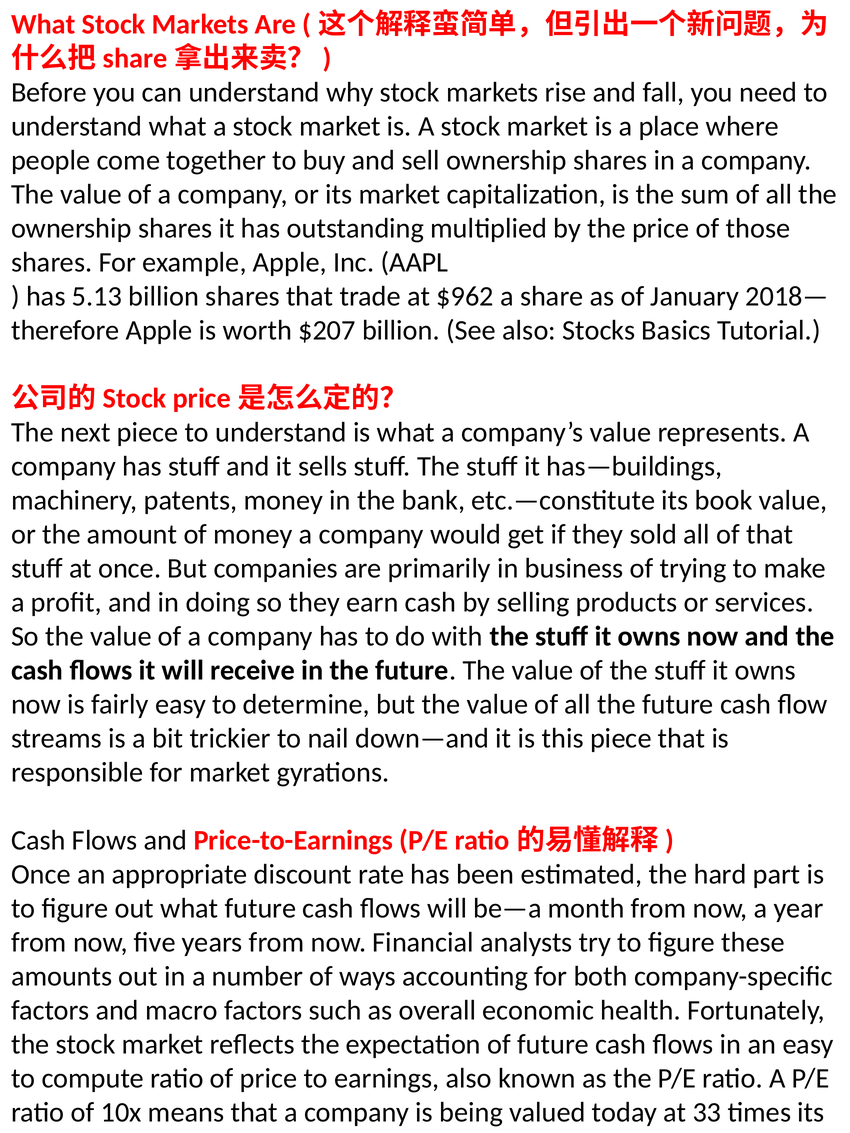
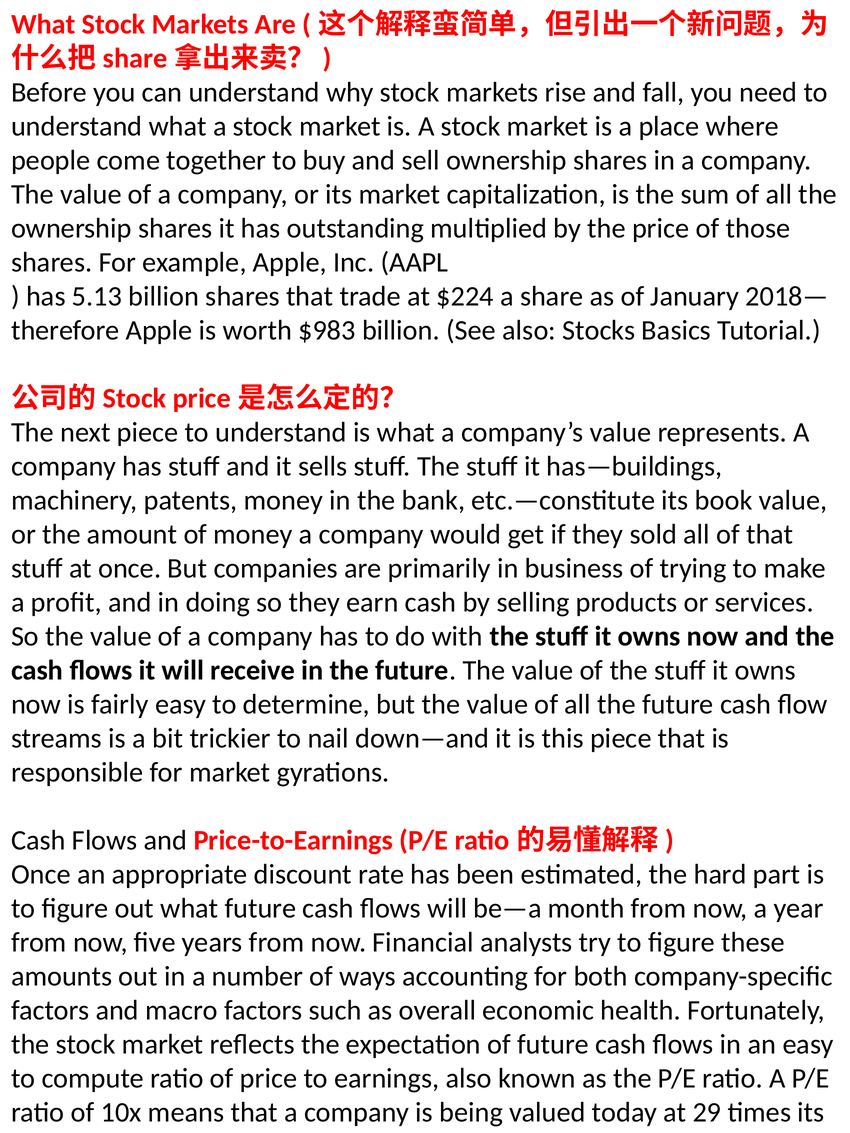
$962: $962 -> $224 (465, 297)
$207: $207 -> $983 (327, 331)
33: 33 -> 29 (707, 1113)
